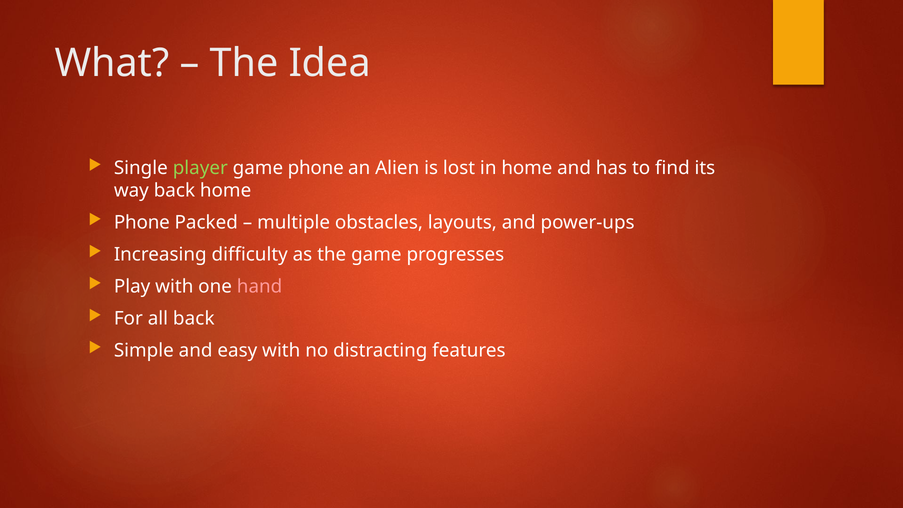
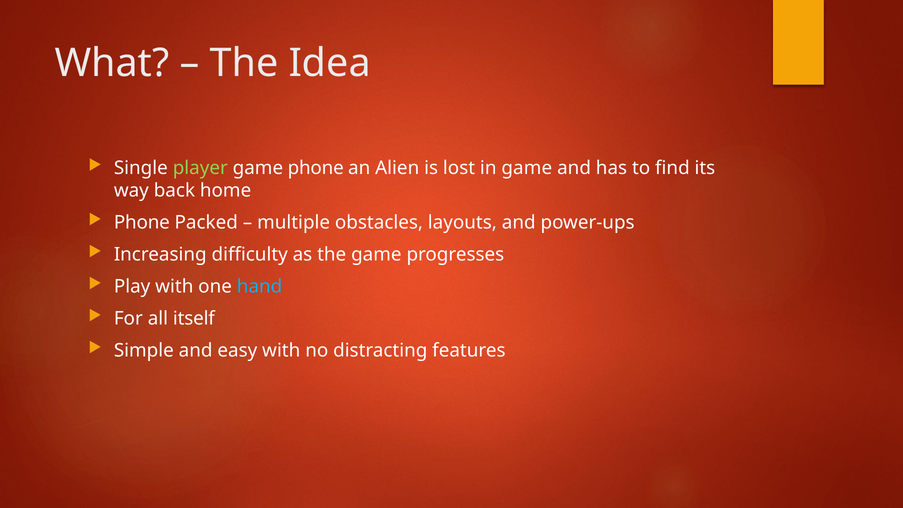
in home: home -> game (527, 168)
hand colour: pink -> light blue (260, 287)
all back: back -> itself (194, 319)
